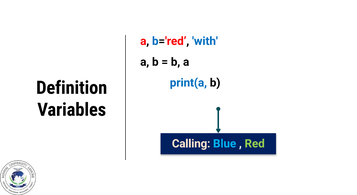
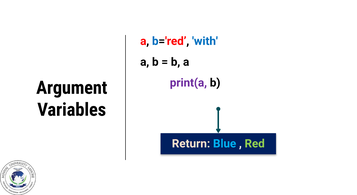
print(a colour: blue -> purple (188, 83)
Definition: Definition -> Argument (72, 88)
Calling: Calling -> Return (191, 143)
